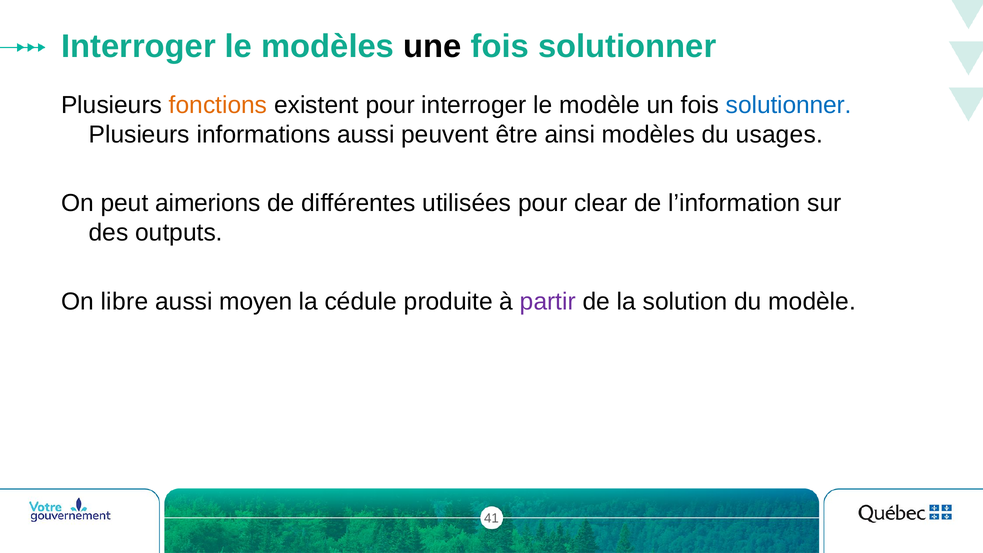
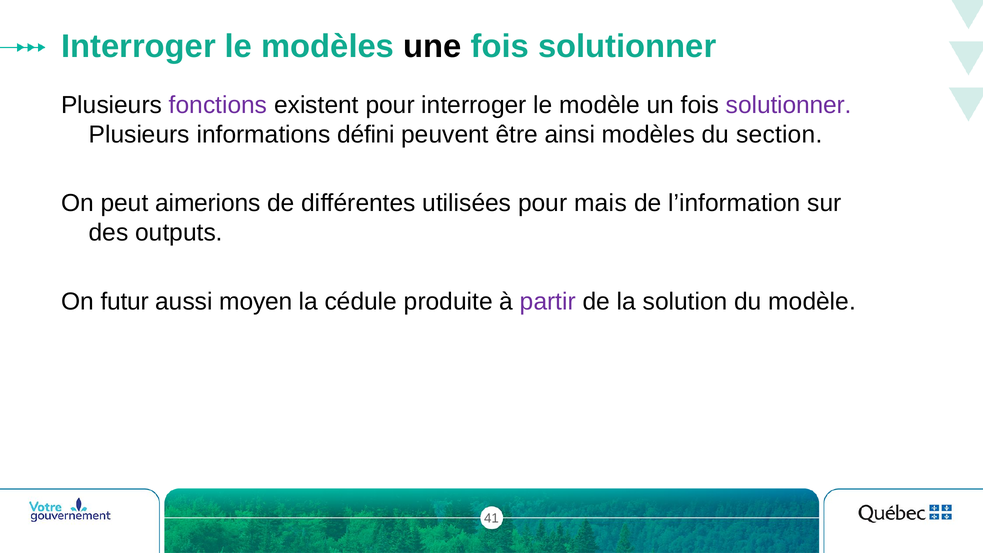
fonctions colour: orange -> purple (218, 105)
solutionner colour: blue -> purple (789, 105)
informations aussi: aussi -> défini (366, 135)
usages: usages -> section (779, 135)
clear: clear -> mais (601, 203)
libre: libre -> futur (125, 302)
